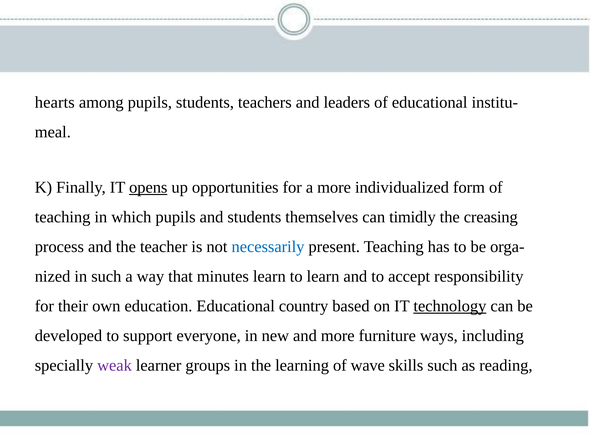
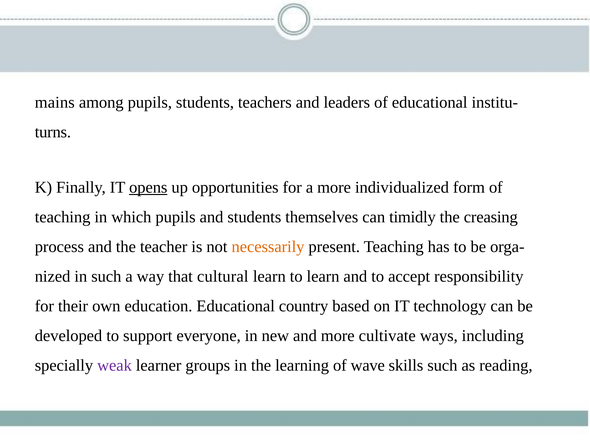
hearts: hearts -> mains (55, 102)
meal: meal -> turns (53, 132)
necessarily colour: blue -> orange (268, 246)
minutes: minutes -> cultural (223, 276)
technology underline: present -> none (450, 306)
furniture: furniture -> cultivate (387, 335)
